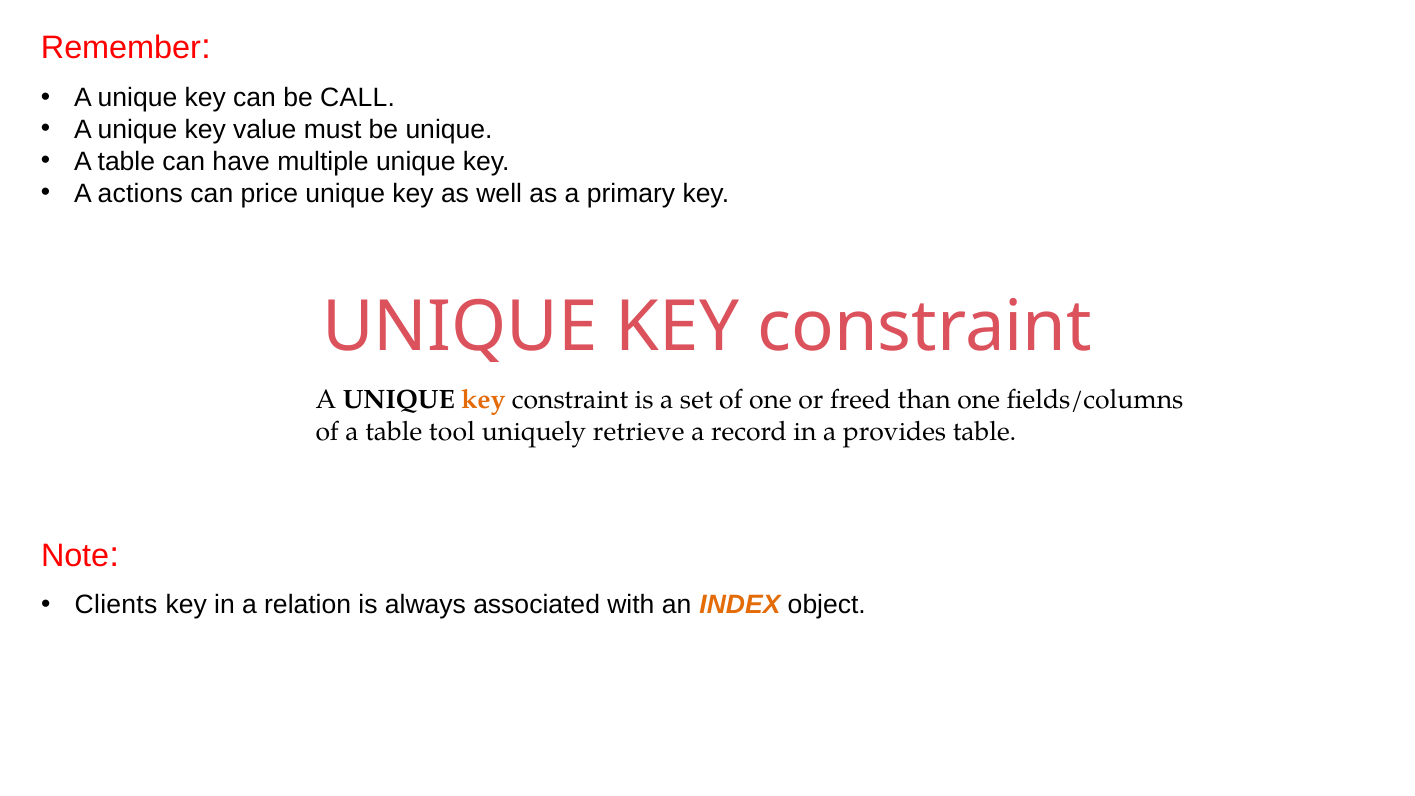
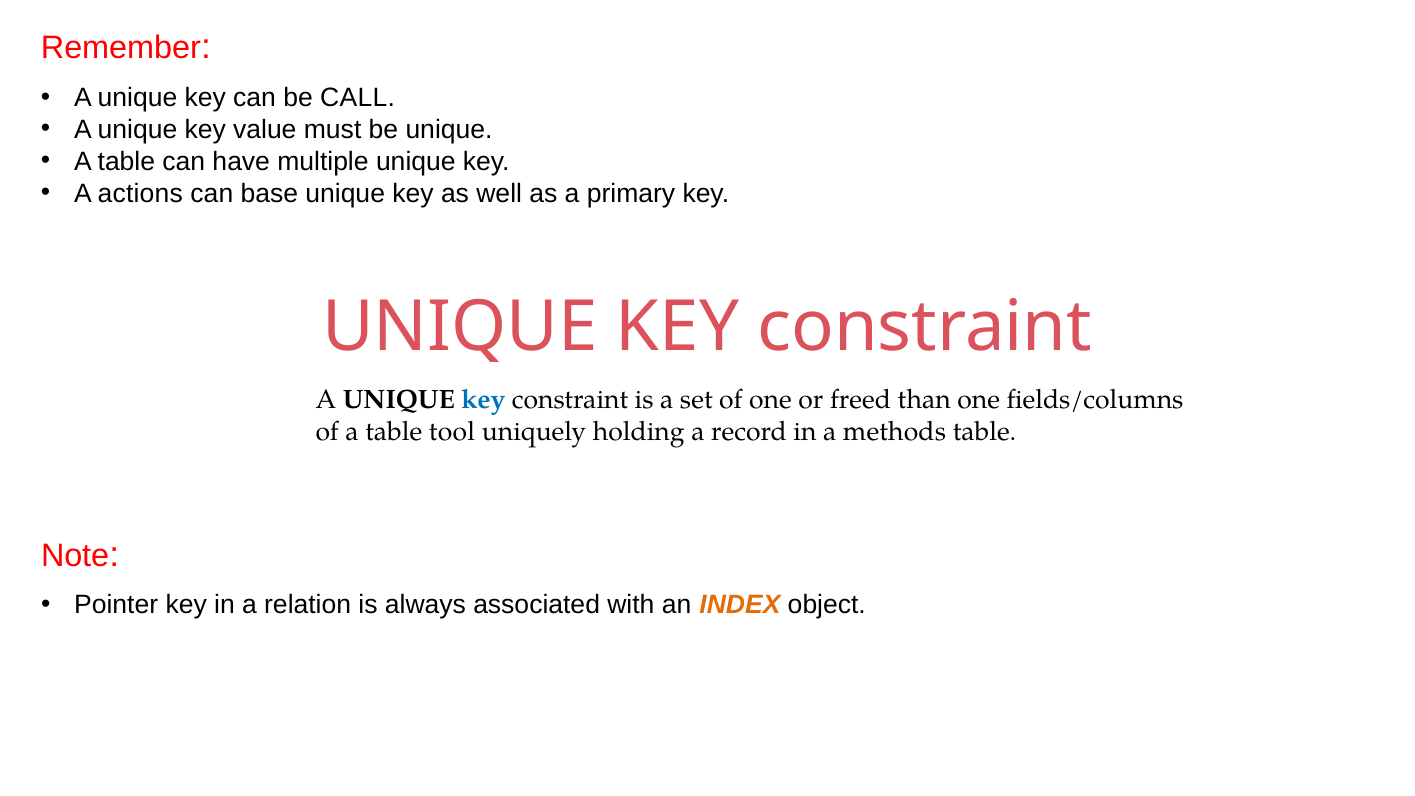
price: price -> base (269, 193)
key colour: orange -> blue (483, 400)
retrieve: retrieve -> holding (639, 432)
provides: provides -> methods (895, 432)
Clients: Clients -> Pointer (116, 605)
